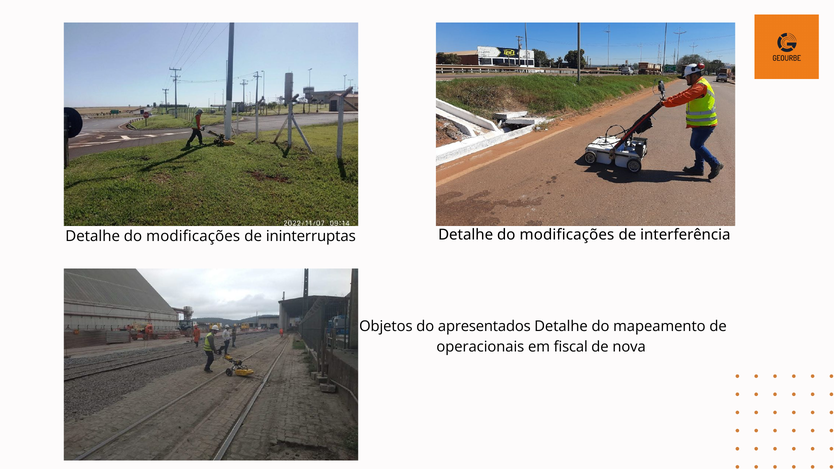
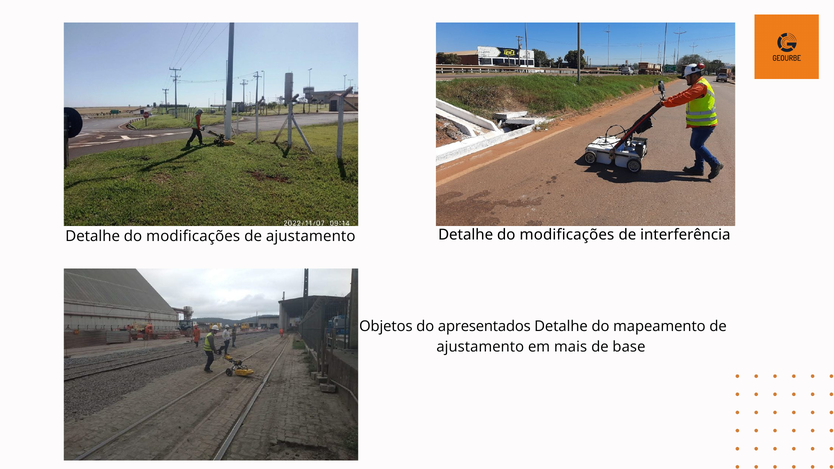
ininterruptas: ininterruptas -> ajustamento (311, 236)
operacionais: operacionais -> ajustamento (480, 347)
fiscal: fiscal -> mais (571, 347)
nova: nova -> base (629, 347)
